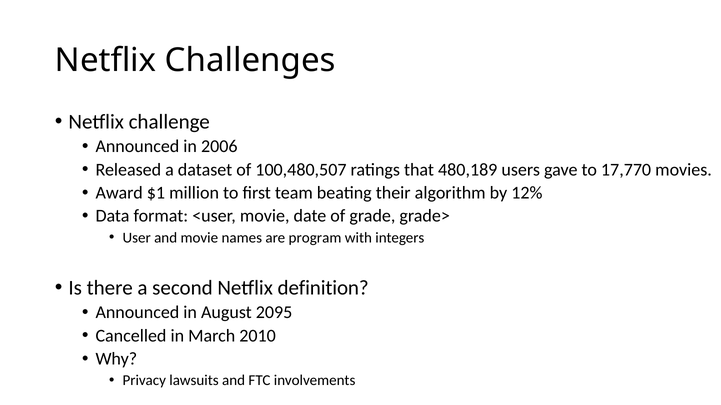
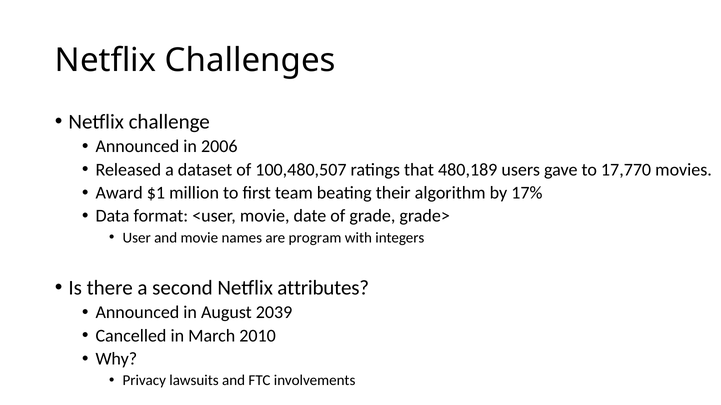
12%: 12% -> 17% (527, 193)
definition: definition -> attributes (323, 288)
2095: 2095 -> 2039 (274, 313)
